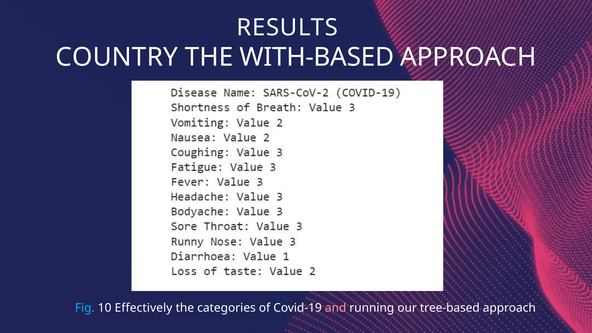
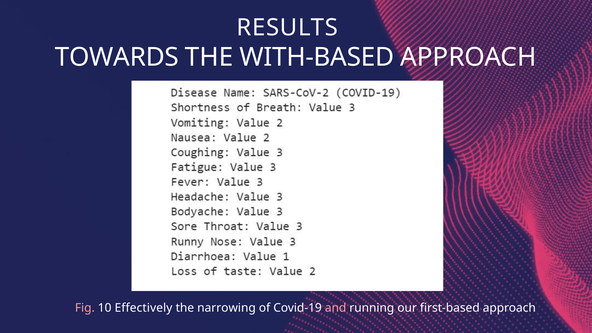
COUNTRY: COUNTRY -> TOWARDS (117, 57)
Fig colour: light blue -> pink (85, 308)
categories: categories -> narrowing (226, 308)
tree-based: tree-based -> first-based (450, 308)
